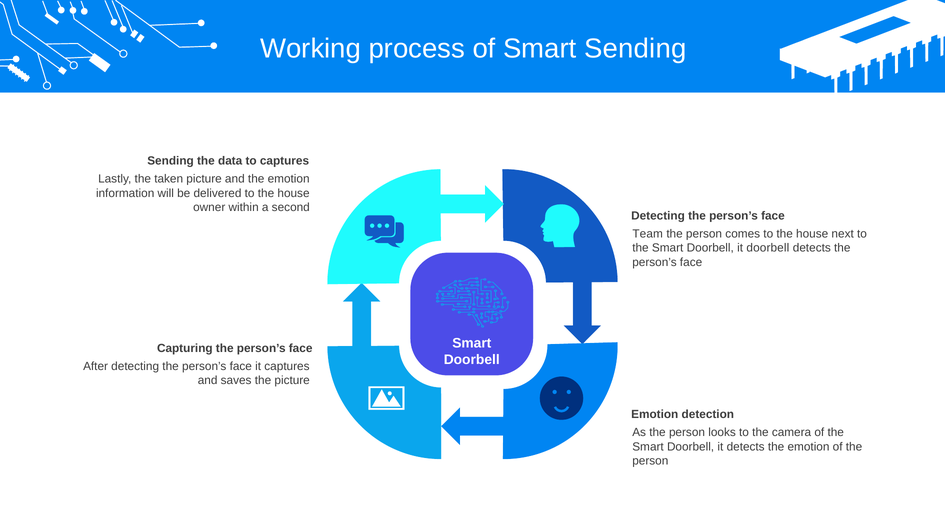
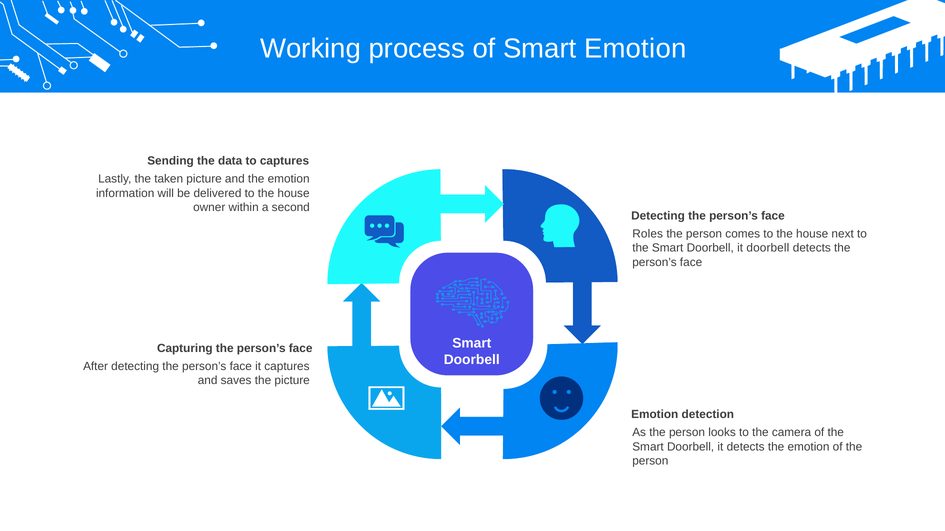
Smart Sending: Sending -> Emotion (635, 49)
Team: Team -> Roles (648, 234)
